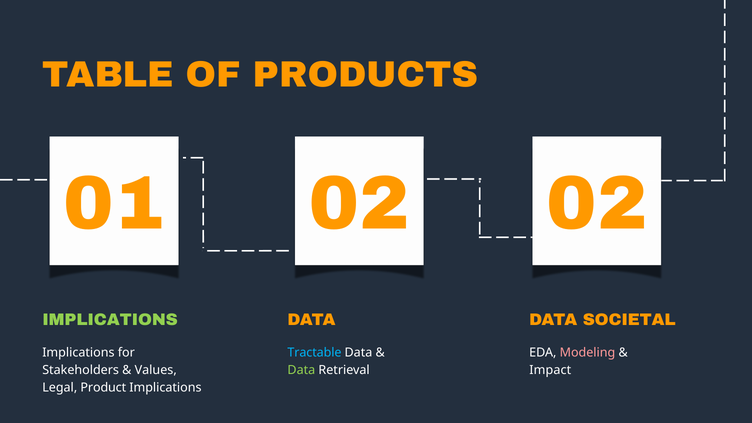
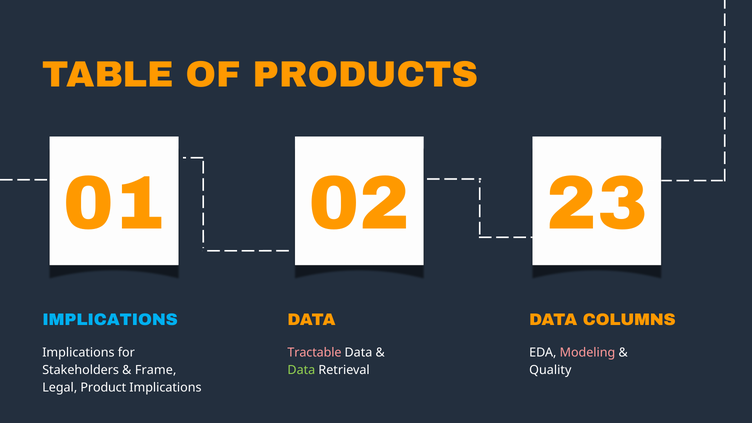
02 02: 02 -> 23 (597, 204)
IMPLICATIONS colour: light green -> light blue (110, 320)
SOCIETAL: SOCIETAL -> COLUMNS (629, 320)
Tractable colour: light blue -> pink (314, 352)
Values: Values -> Frame (156, 370)
Impact: Impact -> Quality (550, 370)
